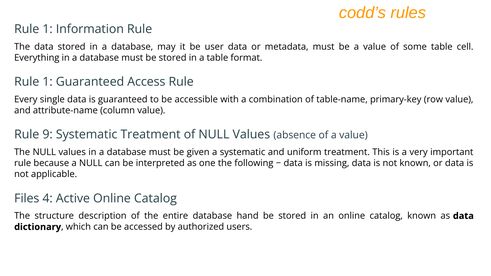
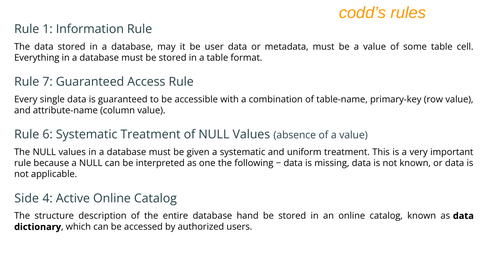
1: 1 -> 7 (48, 82)
9: 9 -> 6 (48, 135)
Files: Files -> Side (27, 198)
